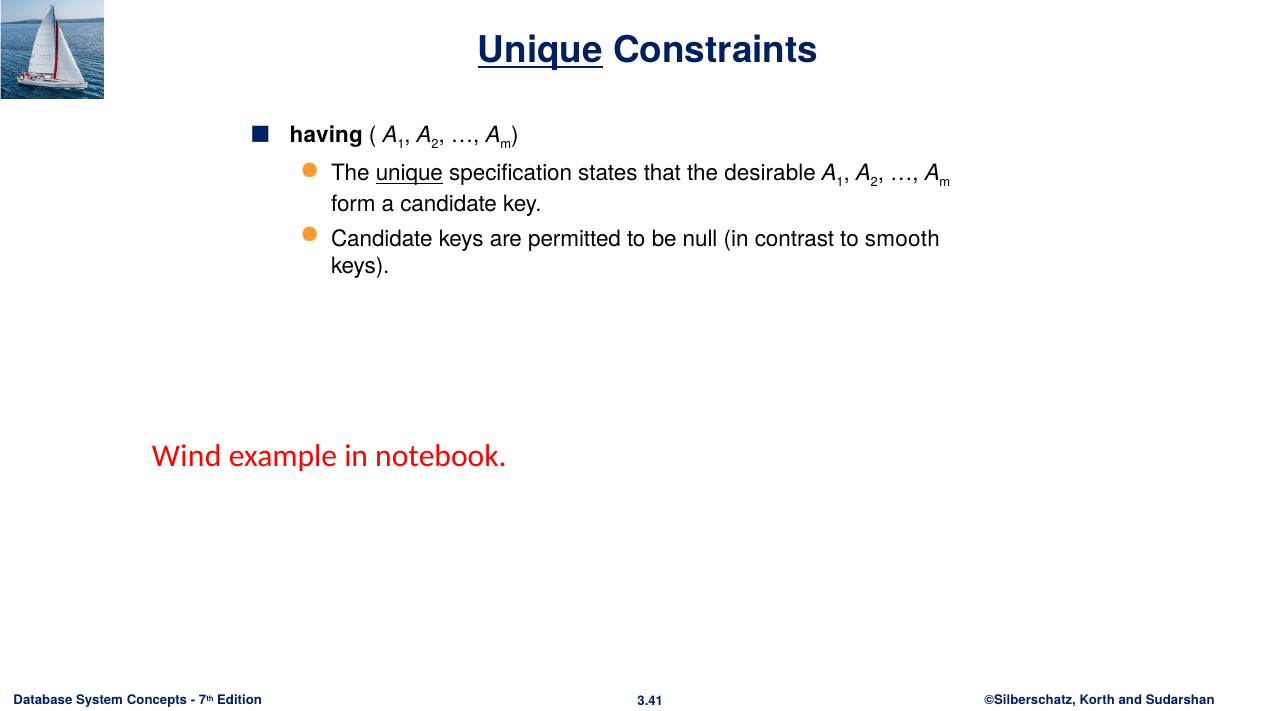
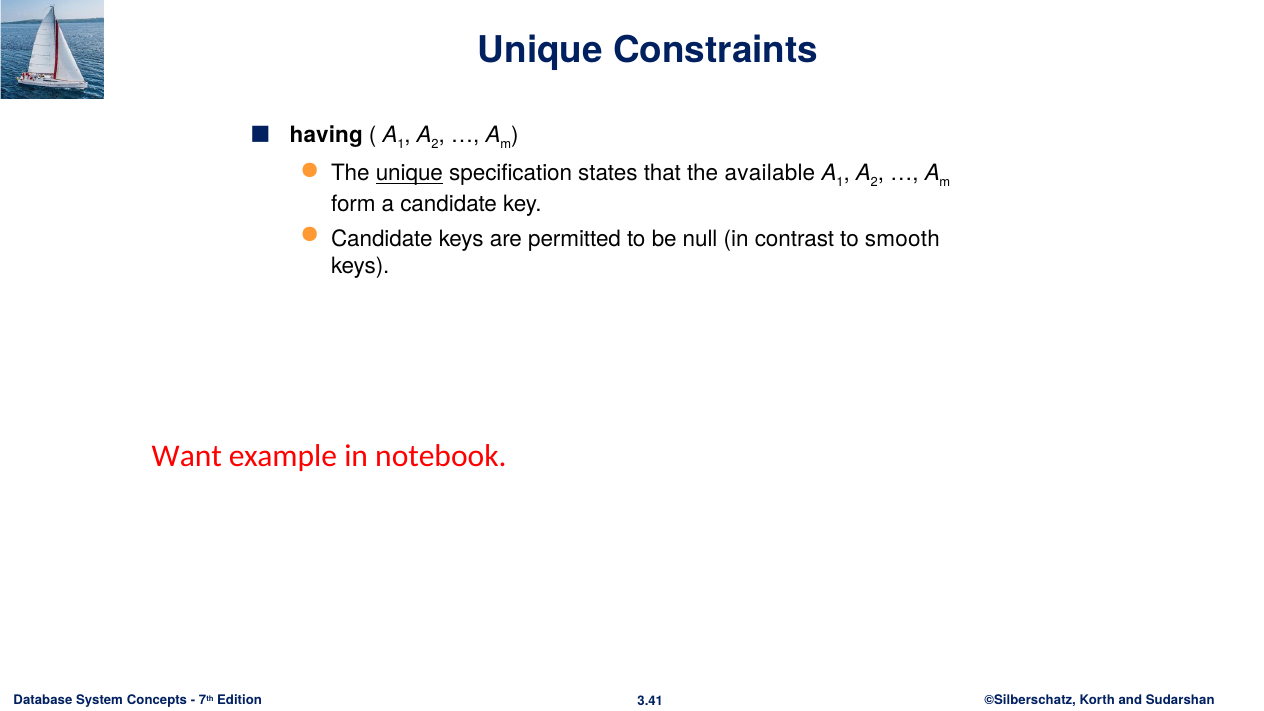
Unique underline: present -> none (540, 51)
desirable: desirable -> available (770, 174)
Wind: Wind -> Want (187, 457)
